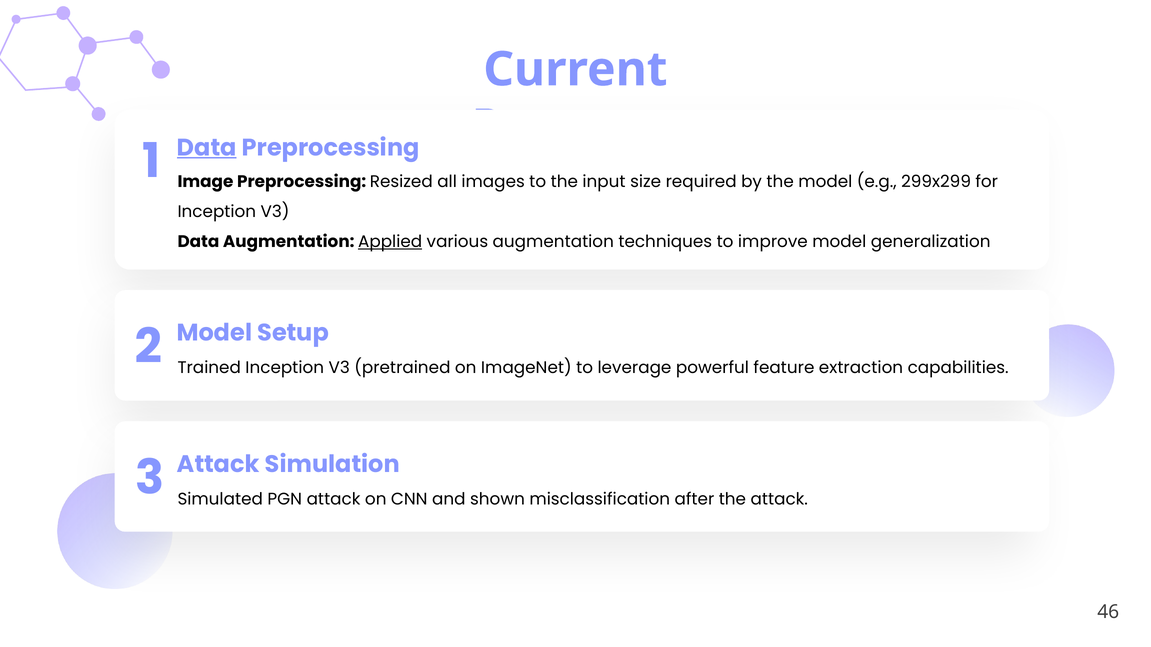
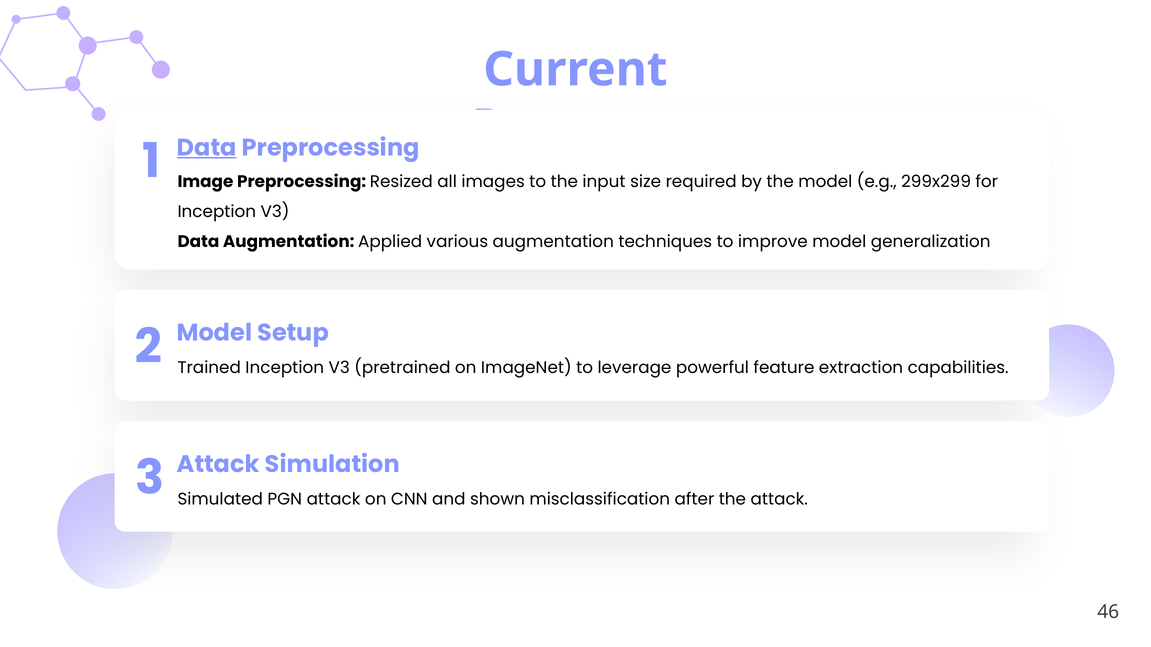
Applied underline: present -> none (390, 242)
